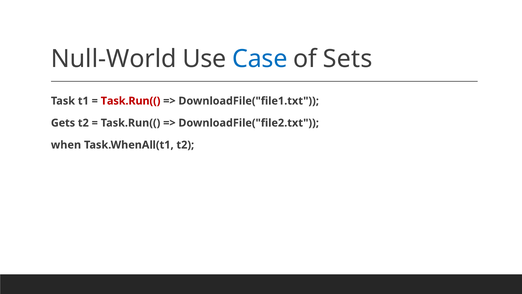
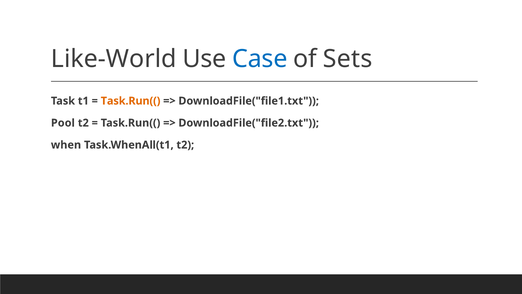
Null-World: Null-World -> Like-World (114, 59)
Task.Run(( colour: red -> orange (131, 101)
Gets: Gets -> Pool (63, 123)
